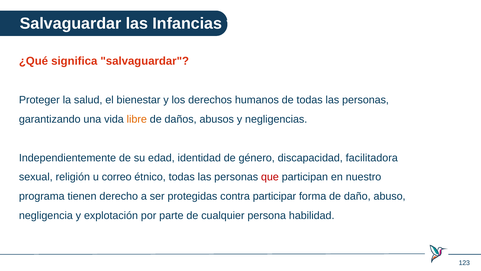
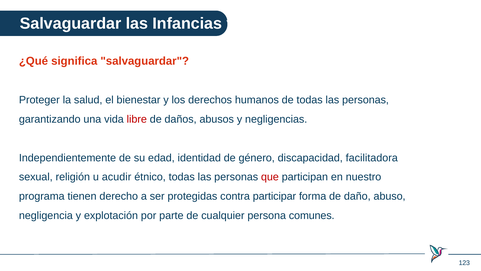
libre colour: orange -> red (137, 119)
correo: correo -> acudir (117, 177)
habilidad: habilidad -> comunes (312, 215)
